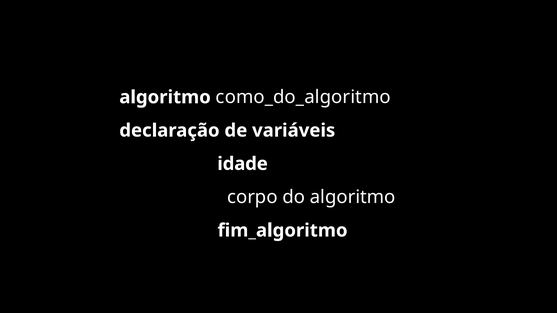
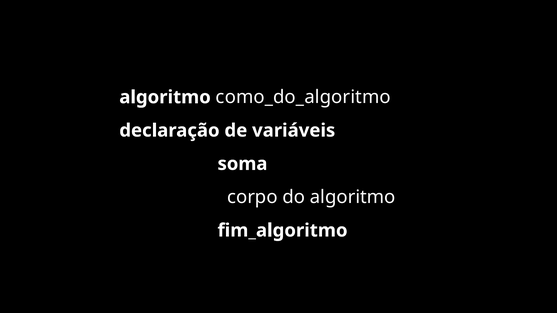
idade: idade -> soma (242, 164)
